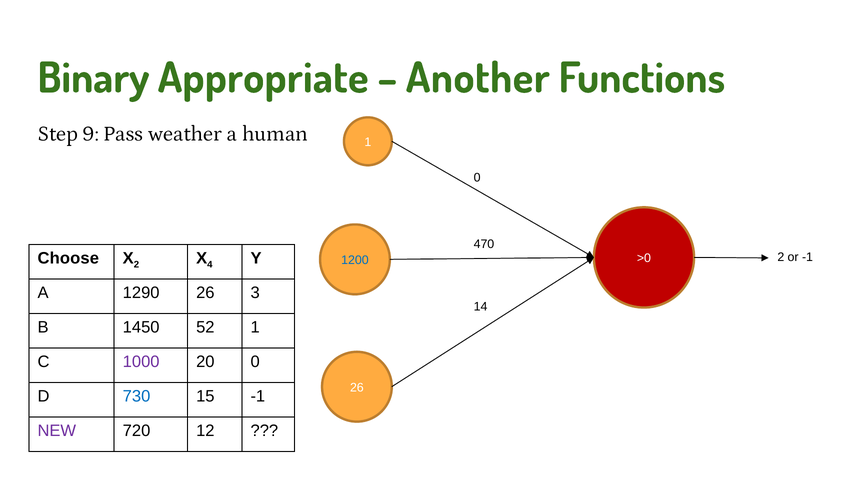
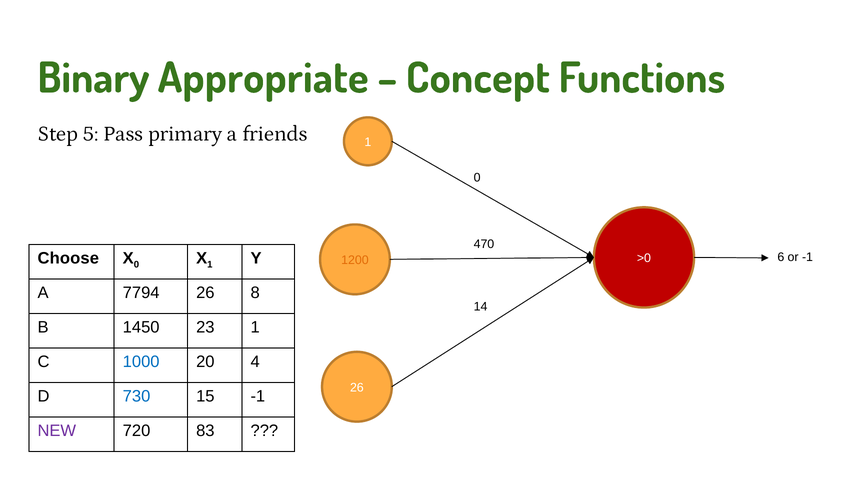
Another: Another -> Concept (478, 78)
9: 9 -> 5 (91, 134)
weather: weather -> primary (185, 134)
human: human -> friends (275, 134)
2: 2 -> 0 (136, 265)
4: 4 -> 1 (210, 265)
>0 2: 2 -> 6 (781, 257)
1200 colour: blue -> orange (355, 260)
1290: 1290 -> 7794 (141, 293)
3: 3 -> 8 (255, 293)
52: 52 -> 23 (205, 327)
1000 colour: purple -> blue (141, 362)
20 0: 0 -> 4 (255, 362)
12: 12 -> 83 (205, 431)
